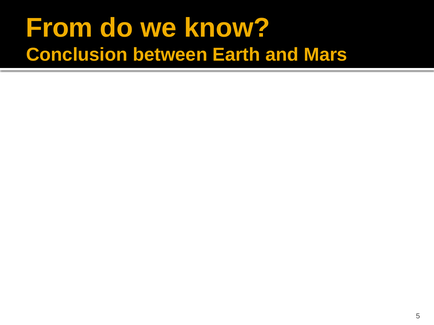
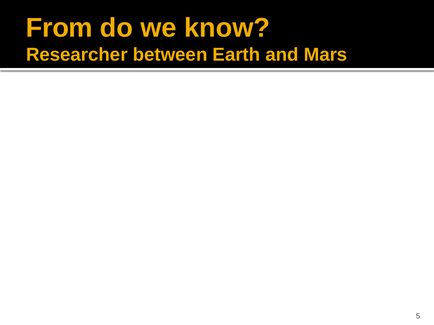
Conclusion: Conclusion -> Researcher (77, 55)
